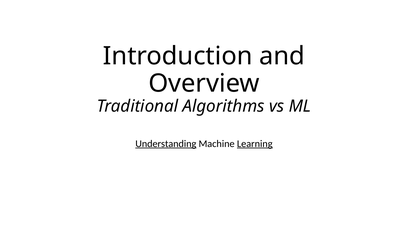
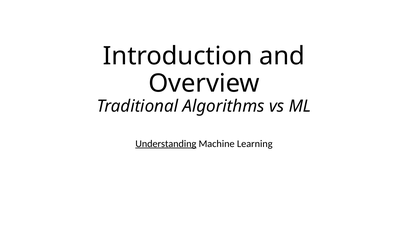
Learning underline: present -> none (255, 144)
